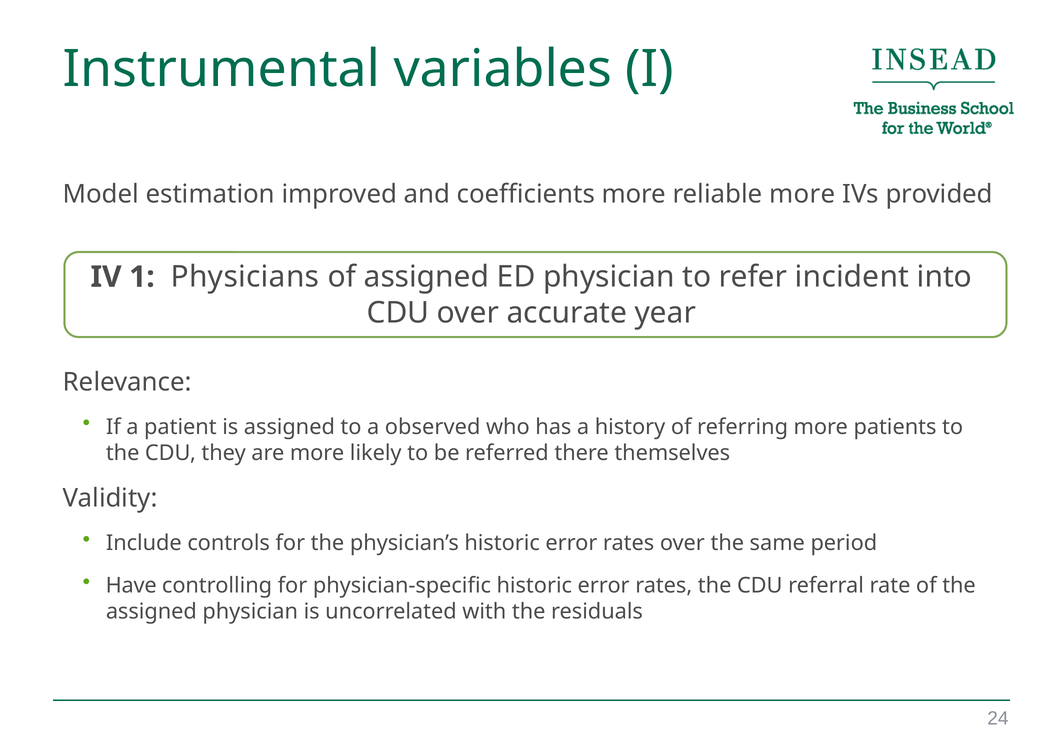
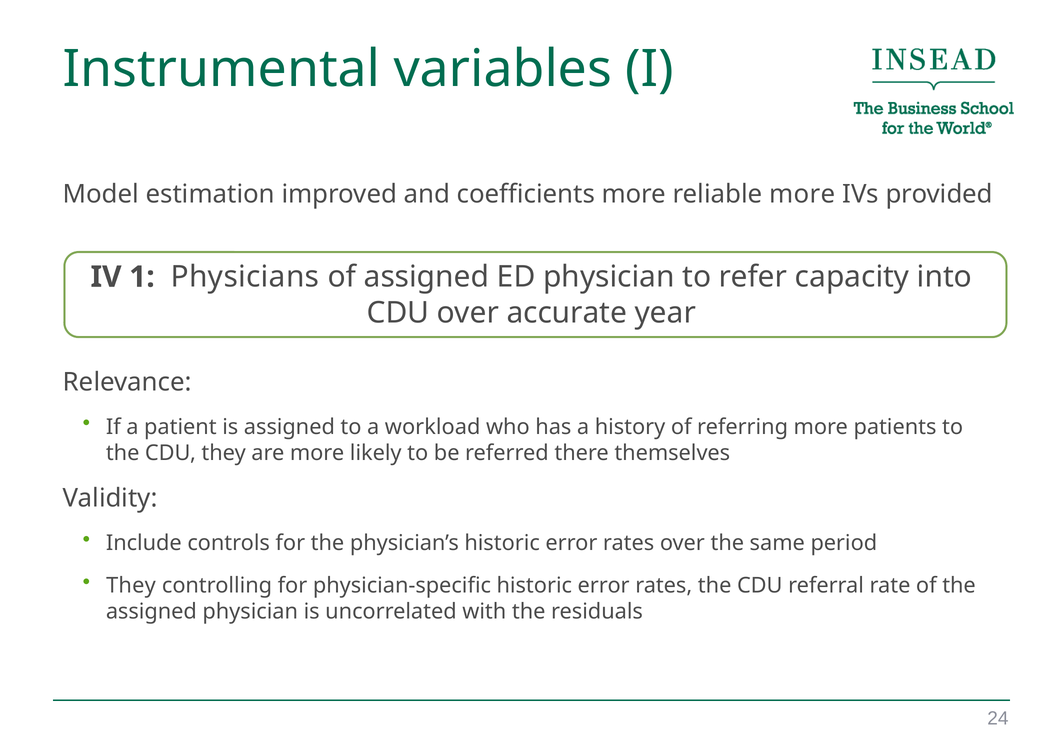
incident: incident -> capacity (852, 277)
observed: observed -> workload (433, 427)
Have: Have -> They (131, 585)
